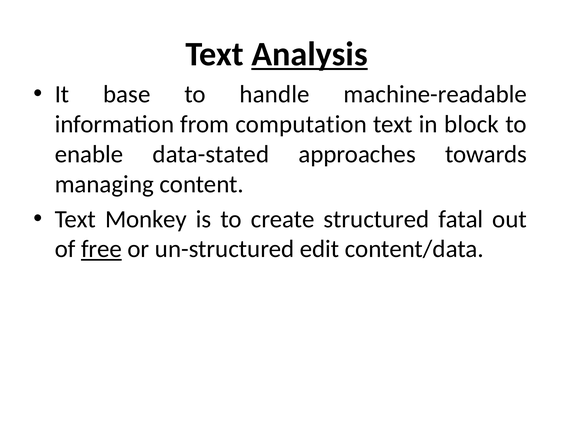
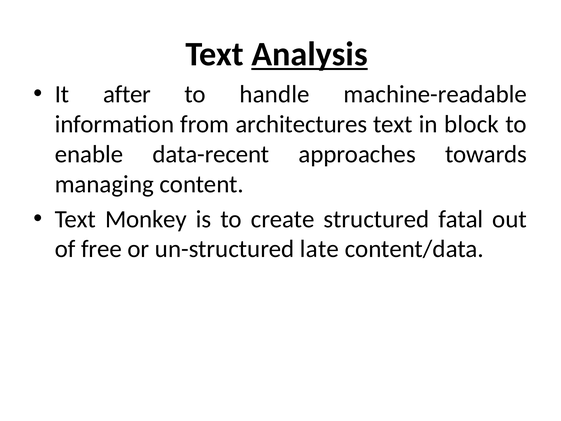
base: base -> after (127, 94)
computation: computation -> architectures (301, 124)
data-stated: data-stated -> data-recent (211, 154)
free underline: present -> none (101, 249)
edit: edit -> late (319, 249)
